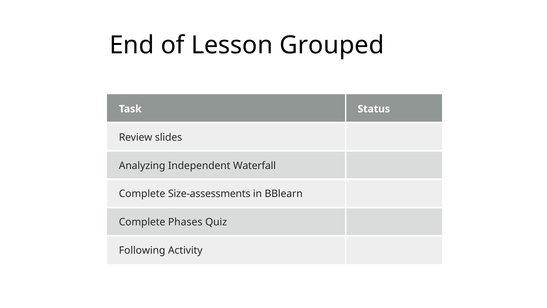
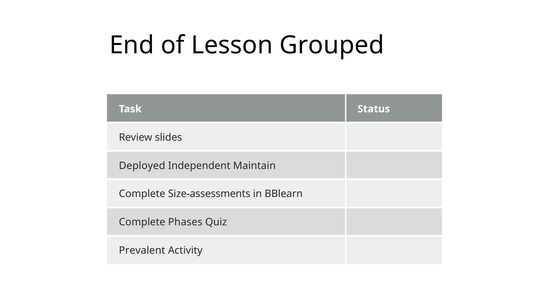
Analyzing: Analyzing -> Deployed (142, 165)
Waterfall: Waterfall -> Maintain (254, 165)
Following: Following -> Prevalent (142, 250)
